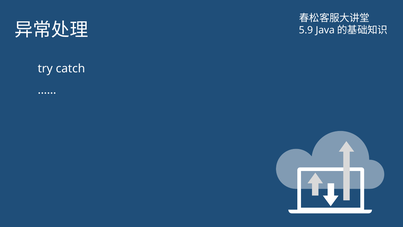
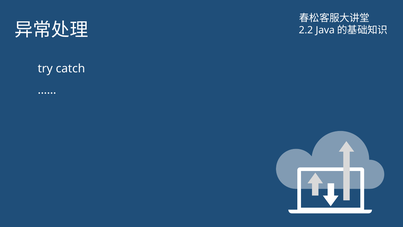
5.9: 5.9 -> 2.2 (306, 30)
